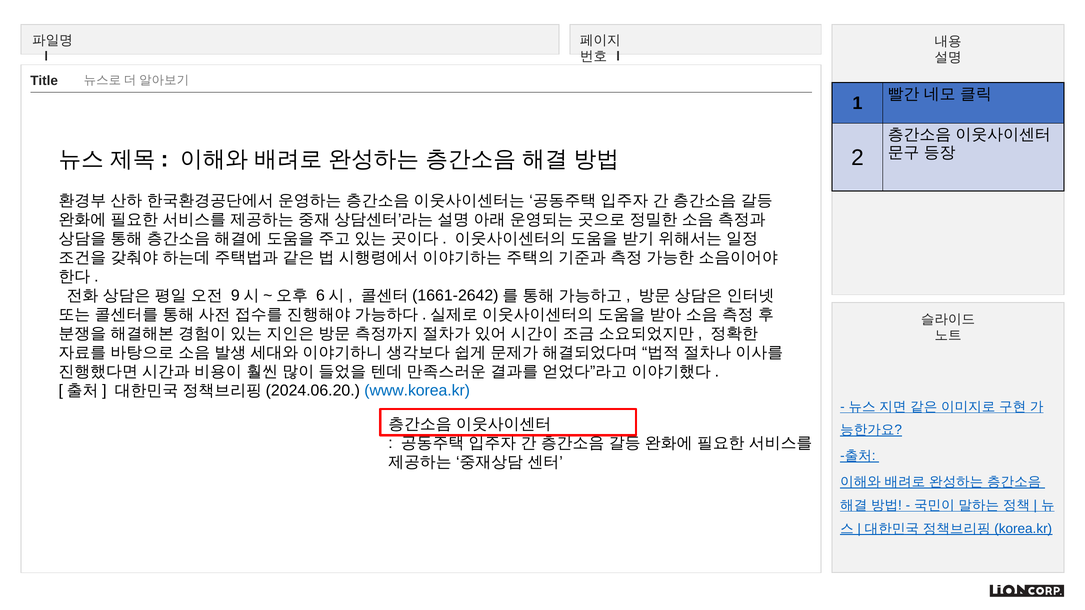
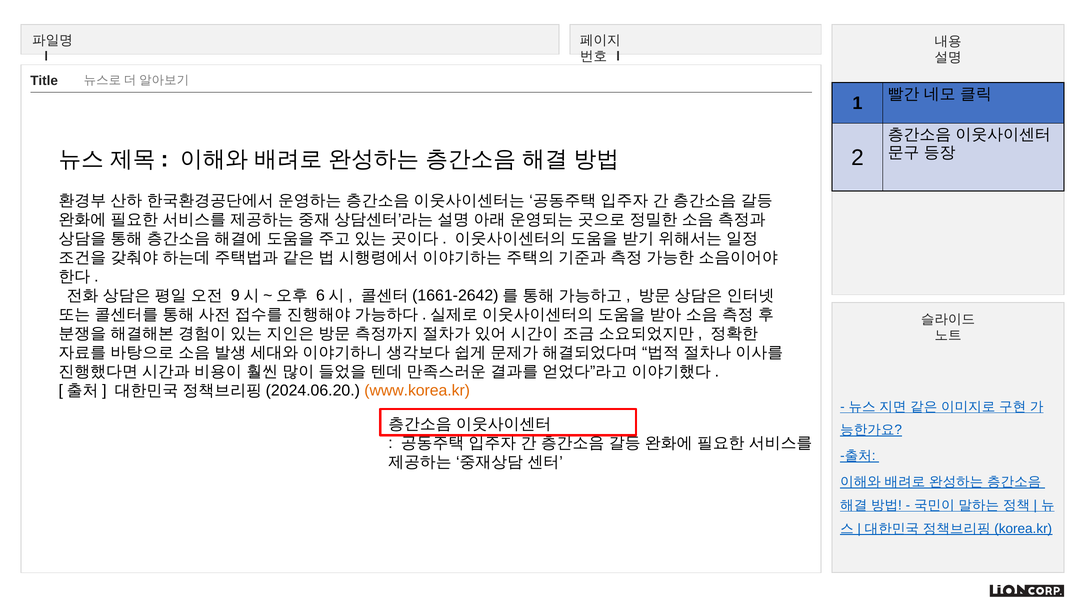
www.korea.kr colour: blue -> orange (417, 391)
